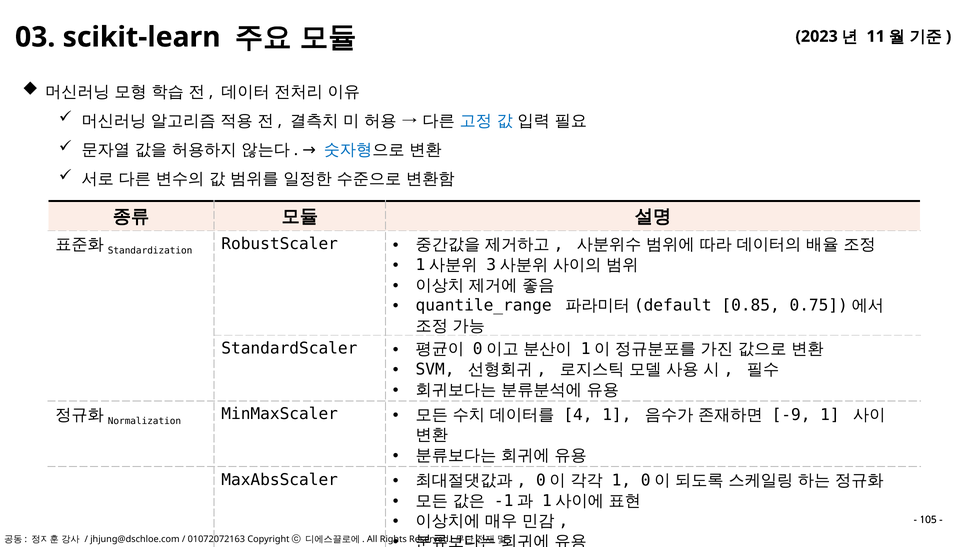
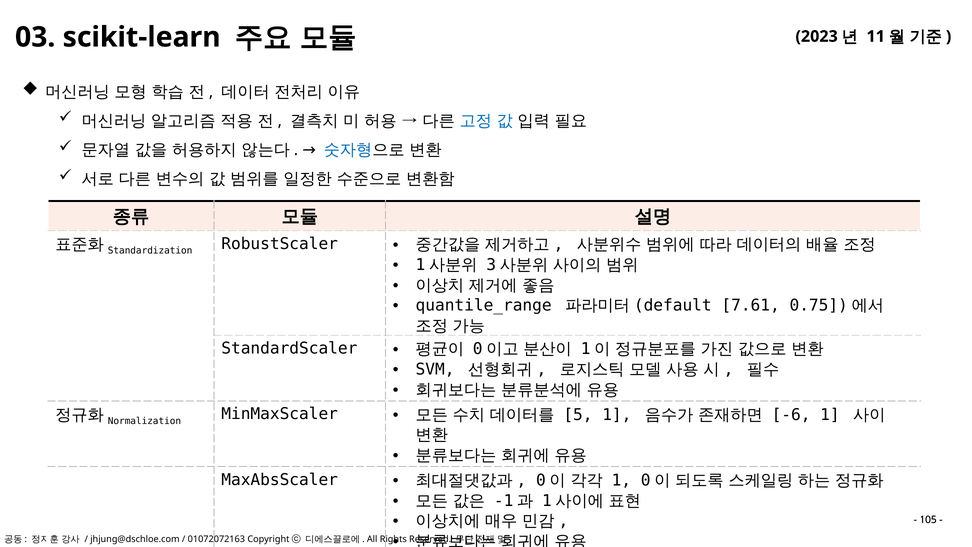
0.85: 0.85 -> 7.61 (751, 305)
4: 4 -> 5 (578, 415)
-9: -9 -> -6 (791, 415)
